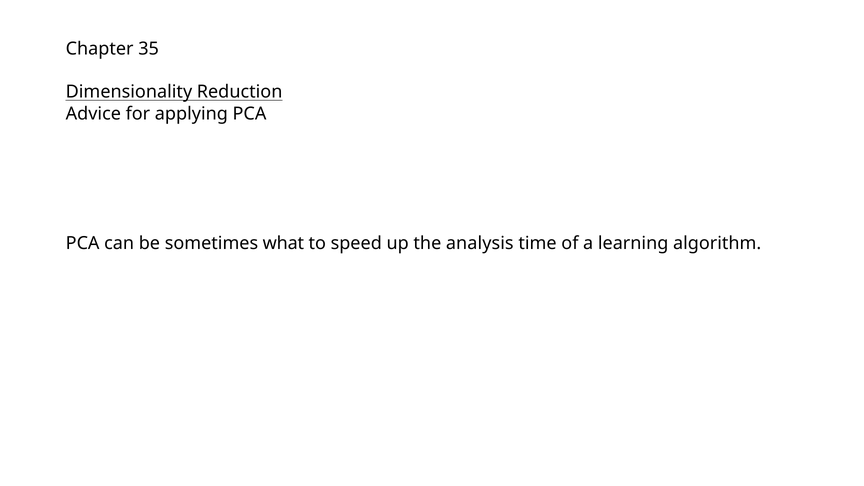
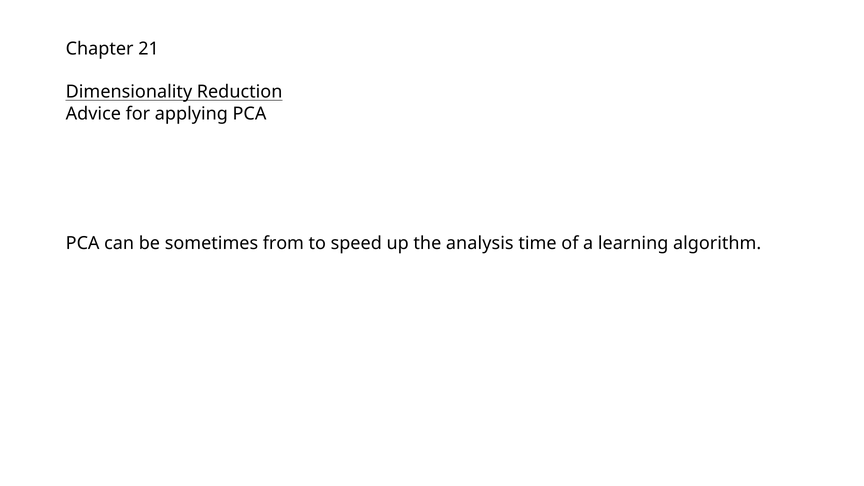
35: 35 -> 21 (149, 49)
what: what -> from (283, 243)
